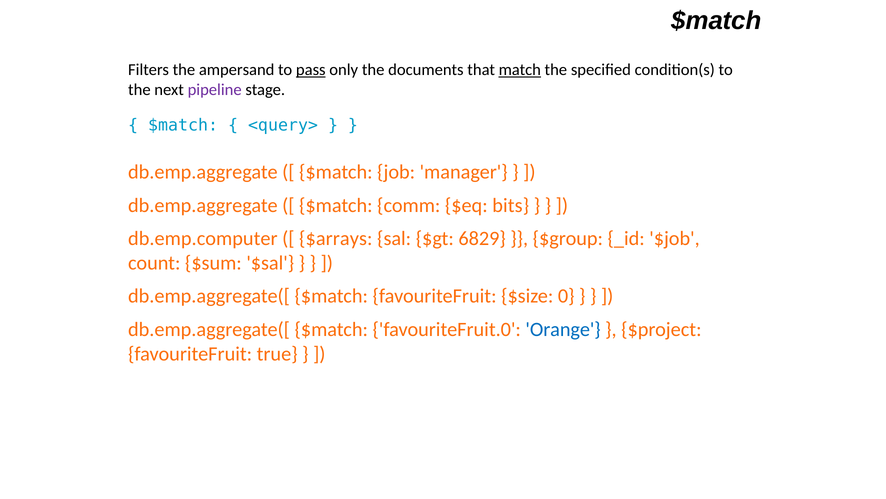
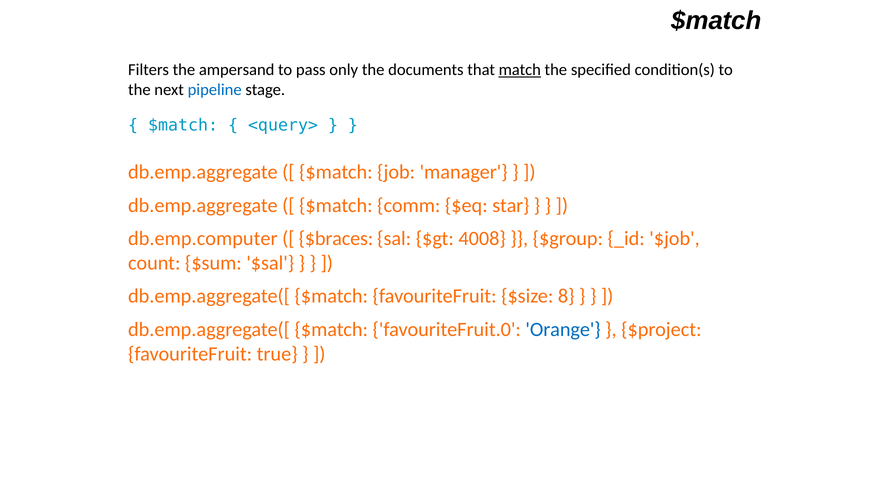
pass underline: present -> none (311, 70)
pipeline colour: purple -> blue (215, 90)
bits: bits -> star (511, 205)
$arrays: $arrays -> $braces (336, 238)
6829: 6829 -> 4008 (482, 238)
0: 0 -> 8 (566, 296)
